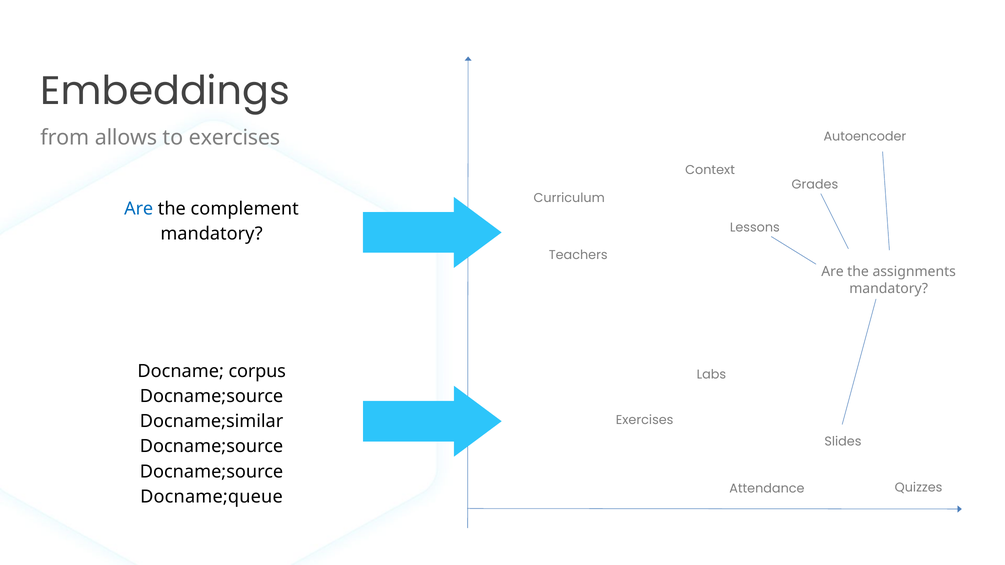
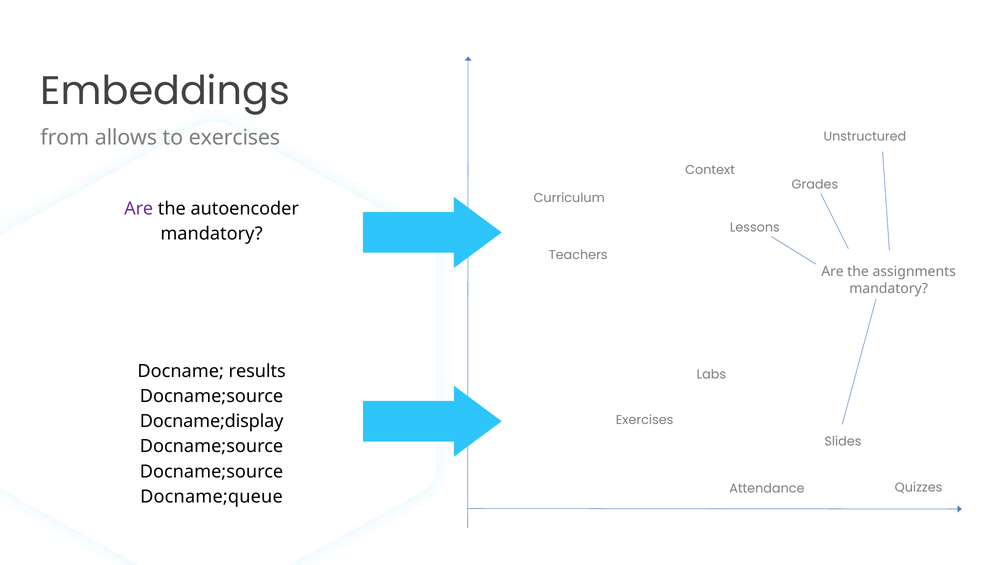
Autoencoder: Autoencoder -> Unstructured (865, 137)
Are colour: blue -> purple (139, 209)
complement: complement -> autoencoder (245, 209)
corpus: corpus -> results (257, 372)
Docname;similar: Docname;similar -> Docname;display (212, 422)
